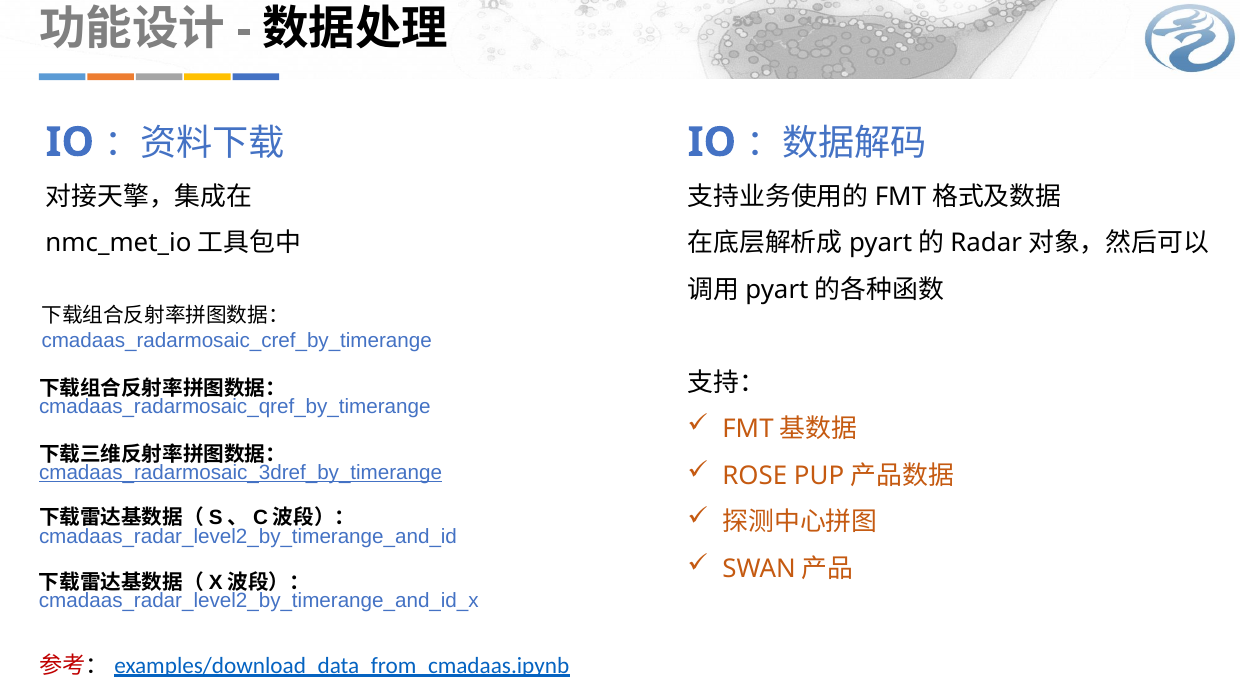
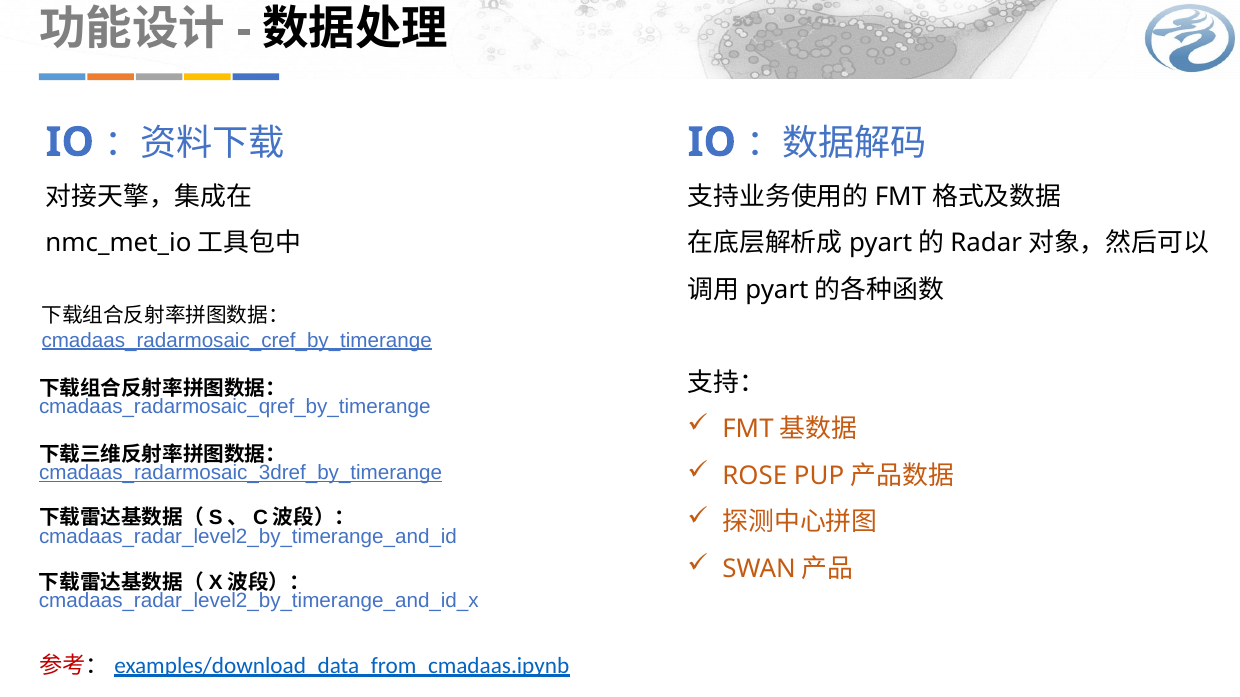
cmadaas_radarmosaic_cref_by_timerange underline: none -> present (237, 340)
